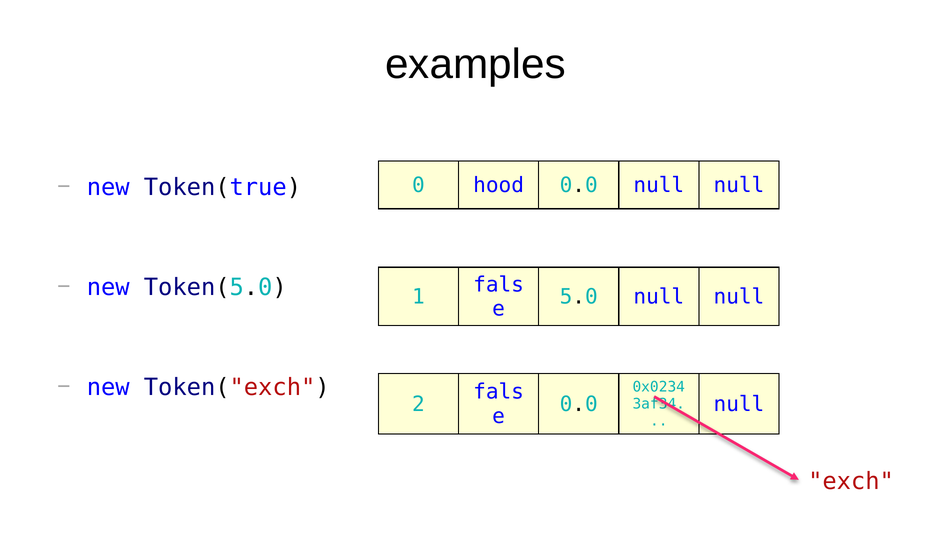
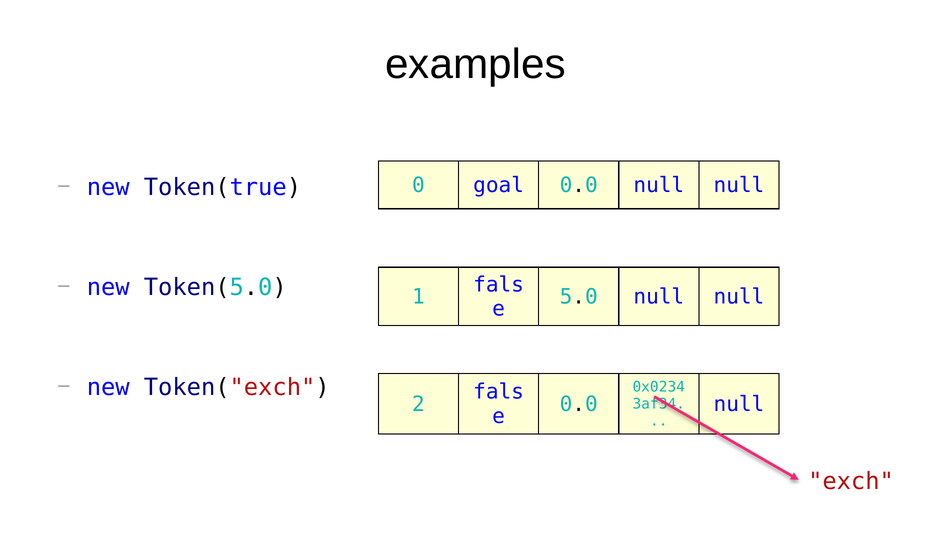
hood: hood -> goal (499, 185)
